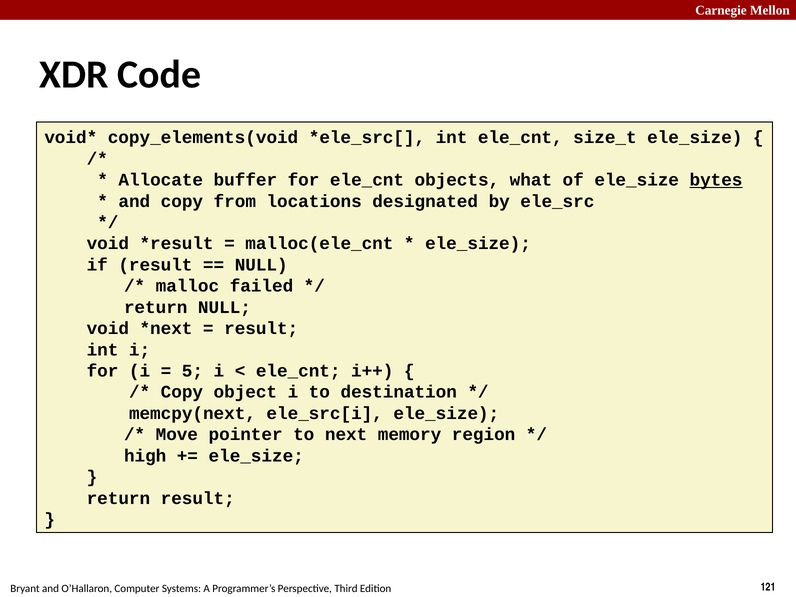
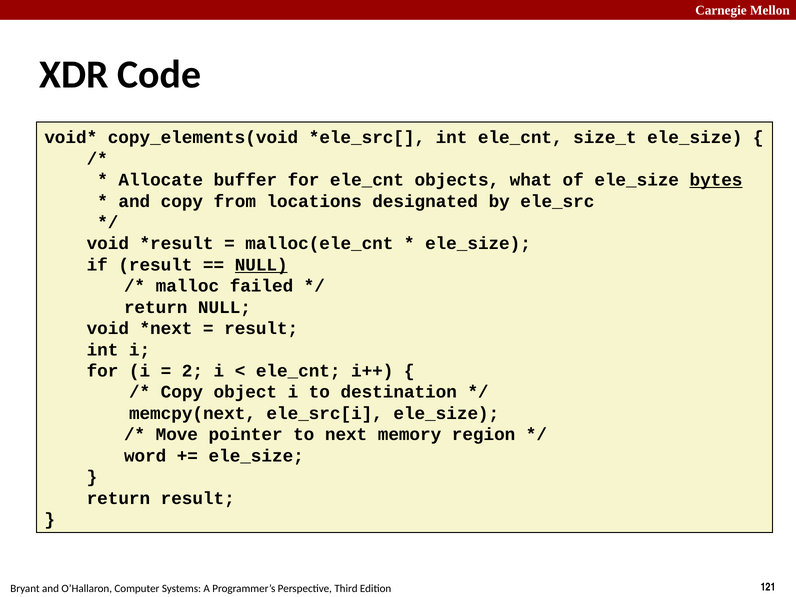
NULL underline: none -> present (261, 265)
5: 5 -> 2 (192, 371)
high: high -> word (145, 456)
